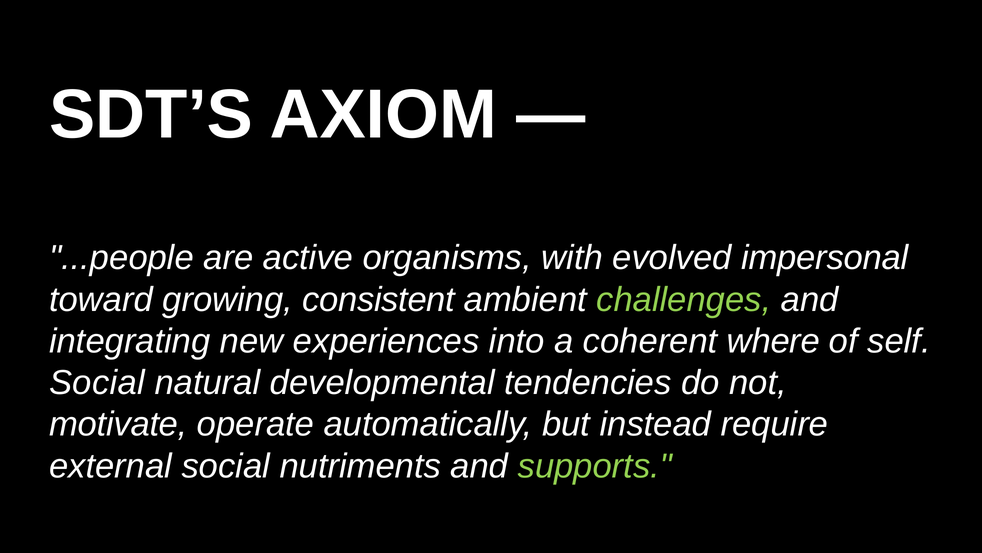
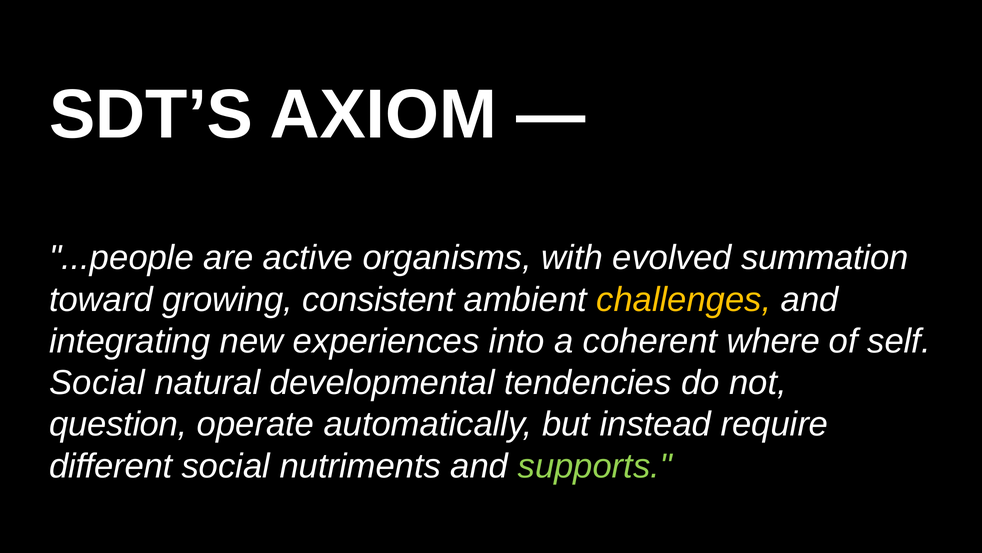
impersonal: impersonal -> summation (825, 258)
challenges colour: light green -> yellow (684, 299)
motivate: motivate -> question (118, 424)
external: external -> different (111, 466)
